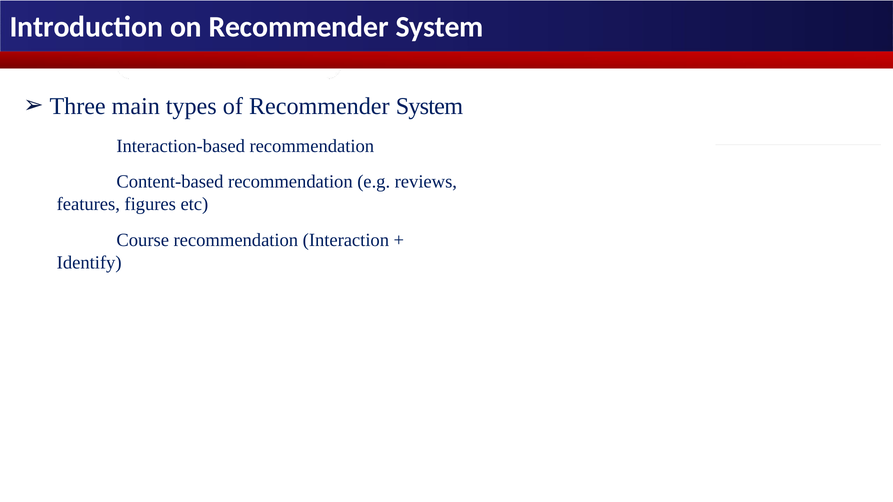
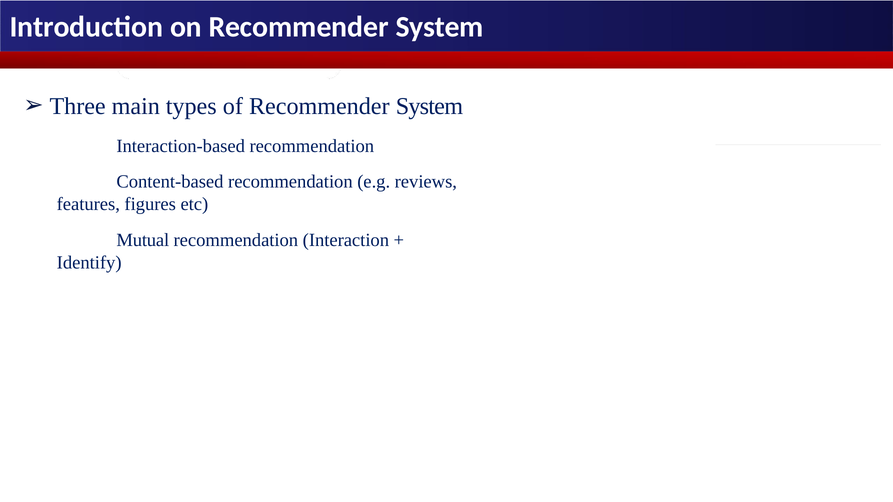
Course: Course -> Mutual (143, 240)
